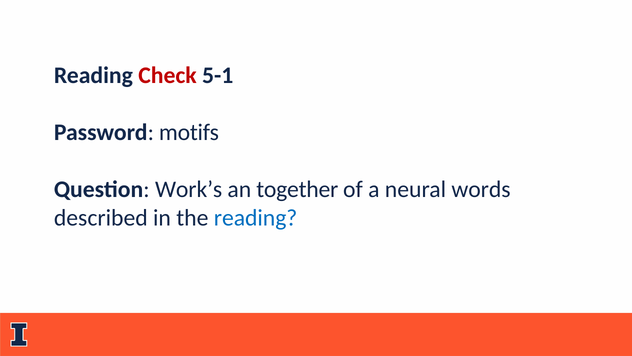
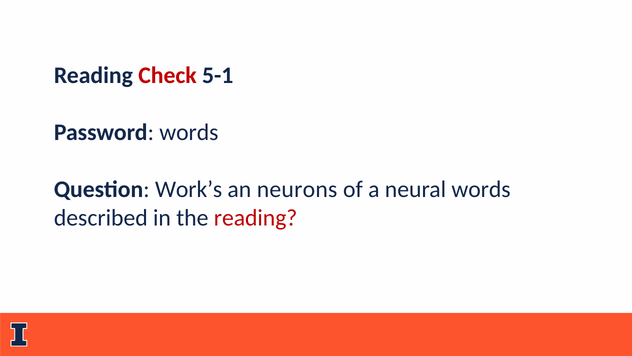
Password motifs: motifs -> words (189, 132)
together: together -> neurons (297, 189)
reading colour: blue -> red (256, 218)
